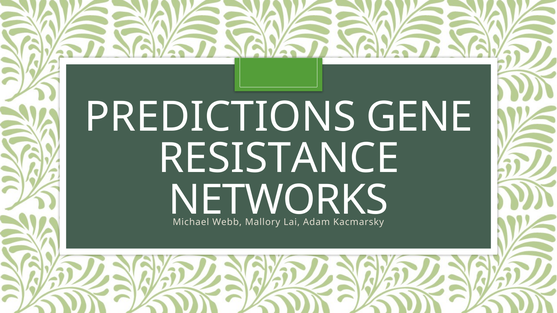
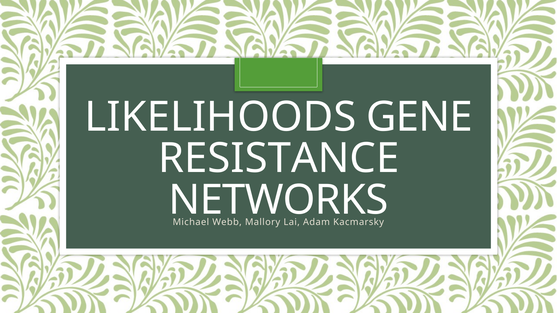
PREDICTIONS: PREDICTIONS -> LIKELIHOODS (220, 117)
